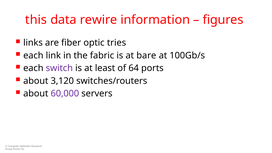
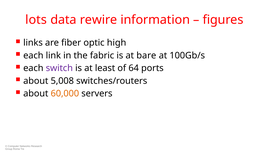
this: this -> lots (36, 20)
tries: tries -> high (117, 43)
3,120: 3,120 -> 5,008 (62, 81)
60,000 colour: purple -> orange (65, 94)
